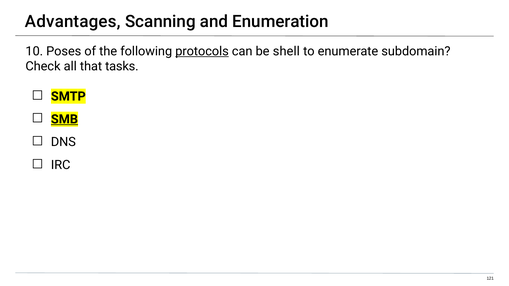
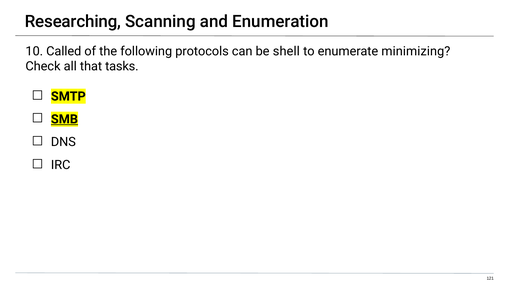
Advantages: Advantages -> Researching (73, 22)
Poses: Poses -> Called (64, 51)
protocols underline: present -> none (202, 51)
subdomain: subdomain -> minimizing (416, 51)
